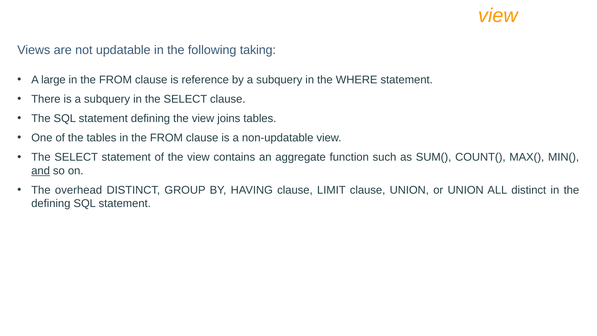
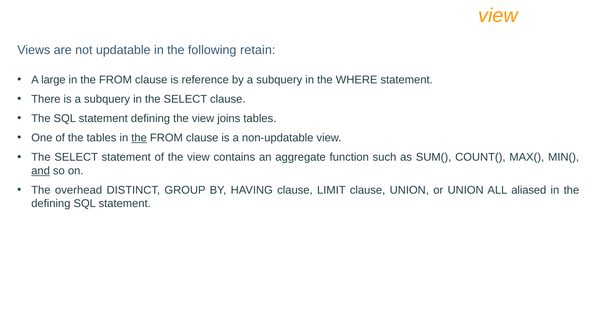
taking: taking -> retain (258, 50)
the underline: none -> present (139, 138)
ALL distinct: distinct -> aliased (529, 190)
